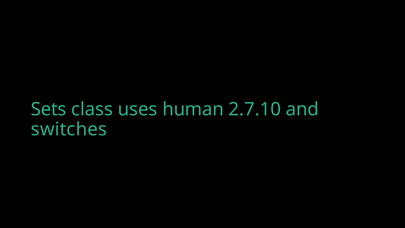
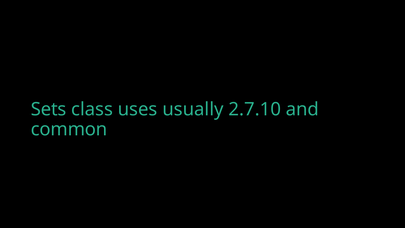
human: human -> usually (193, 109)
switches: switches -> common (69, 129)
